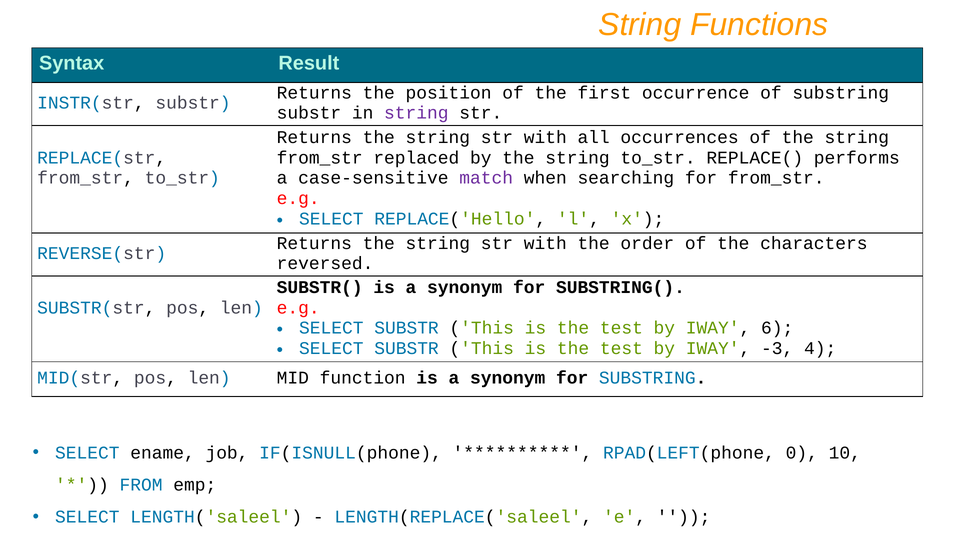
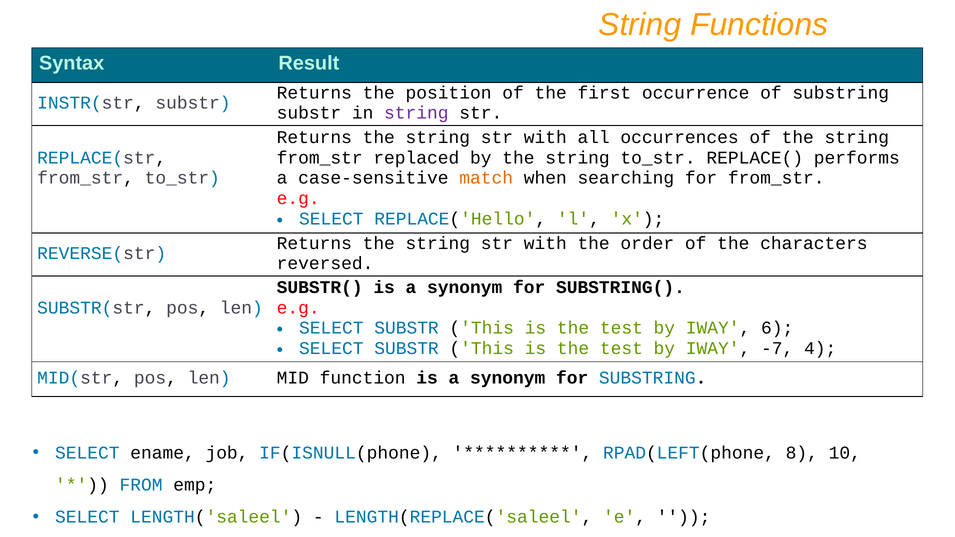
match colour: purple -> orange (486, 178)
-3: -3 -> -7 (777, 348)
0: 0 -> 8 (802, 453)
